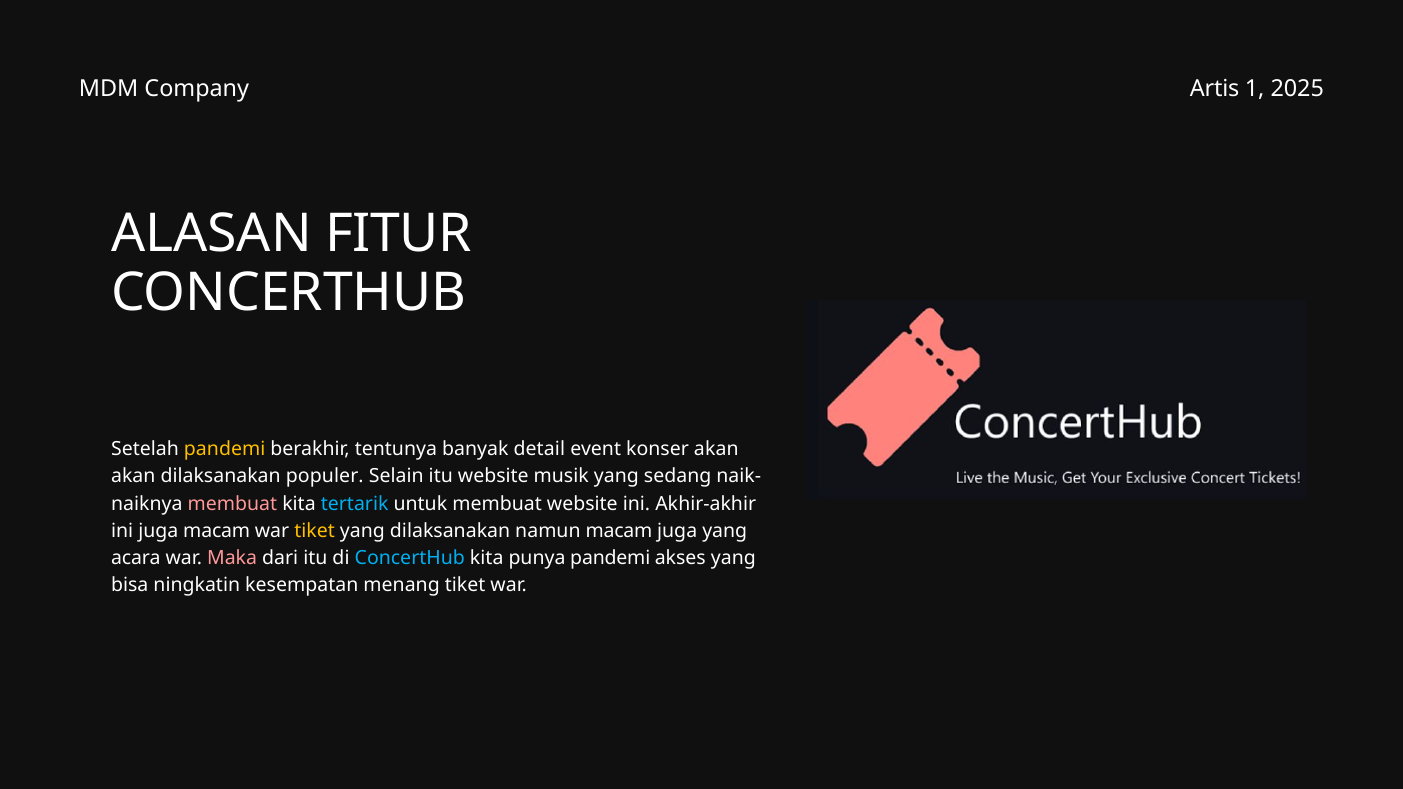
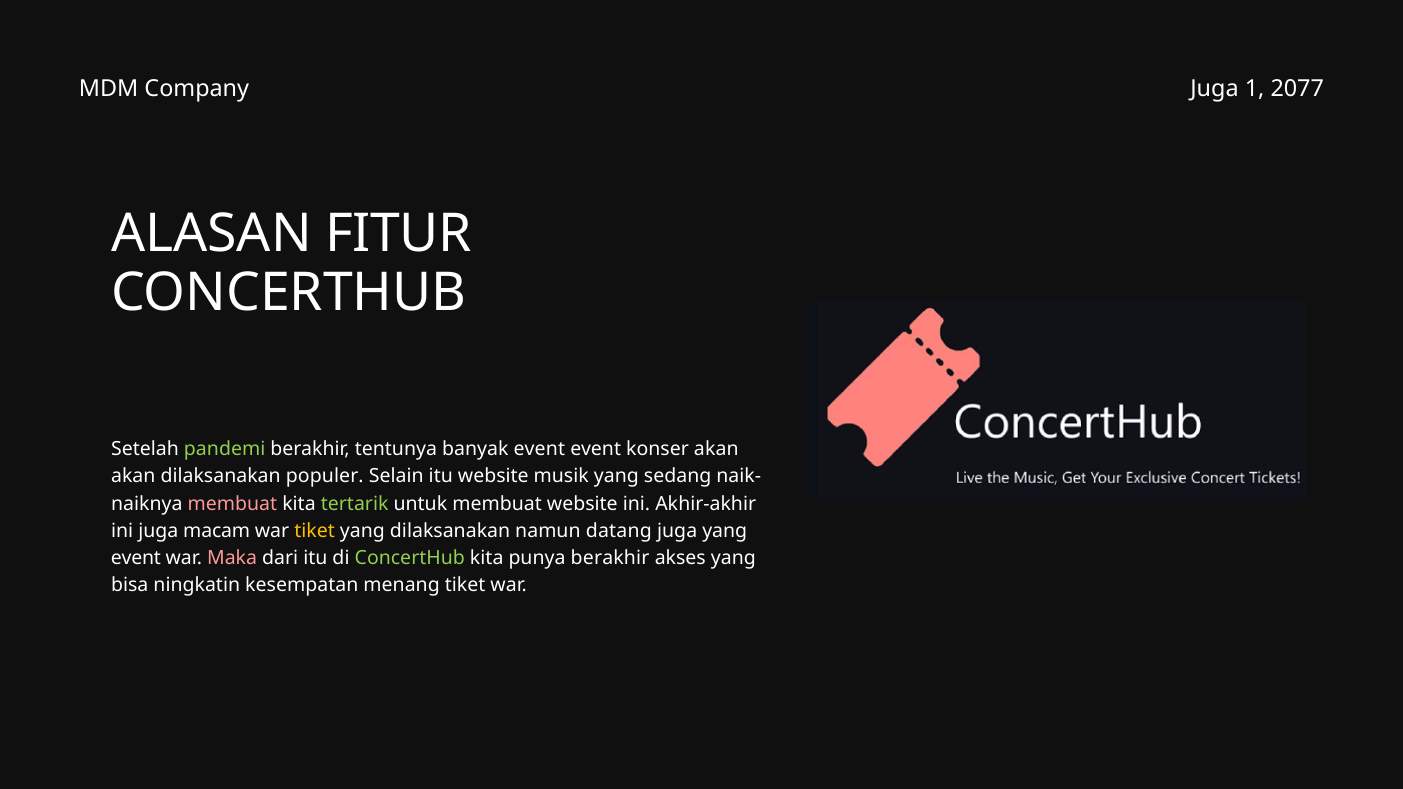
Artis: Artis -> Juga (1215, 89)
2025: 2025 -> 2077 (1297, 89)
pandemi colour: yellow -> light green (225, 449)
banyak detail: detail -> event (539, 449)
tertarik colour: light blue -> light green (355, 504)
namun macam: macam -> datang (619, 531)
acara: acara -> event (136, 558)
ConcertHub colour: light blue -> light green (410, 558)
punya pandemi: pandemi -> berakhir (610, 558)
